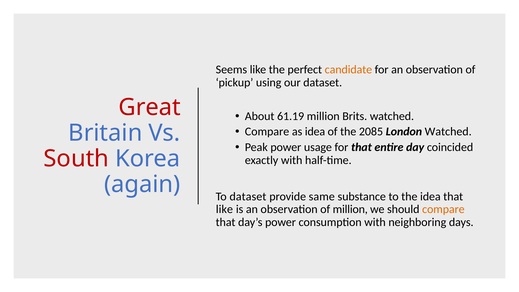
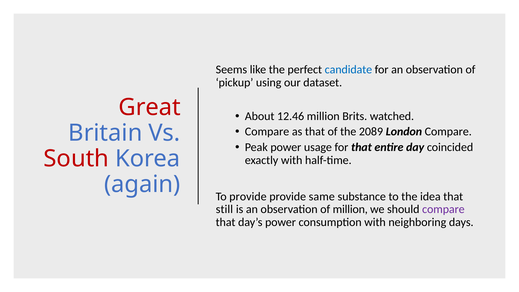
candidate colour: orange -> blue (348, 70)
61.19: 61.19 -> 12.46 (291, 116)
as idea: idea -> that (315, 132)
2085: 2085 -> 2089 (371, 132)
London Watched: Watched -> Compare (448, 132)
To dataset: dataset -> provide (248, 197)
like: like -> still (224, 209)
compare colour: orange -> purple (443, 209)
